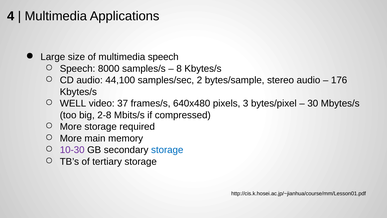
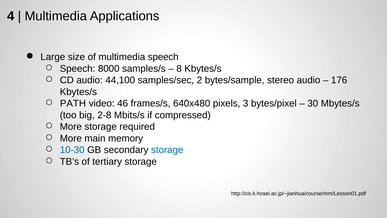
WELL: WELL -> PATH (73, 103)
37: 37 -> 46 (123, 103)
10-30 colour: purple -> blue (72, 150)
